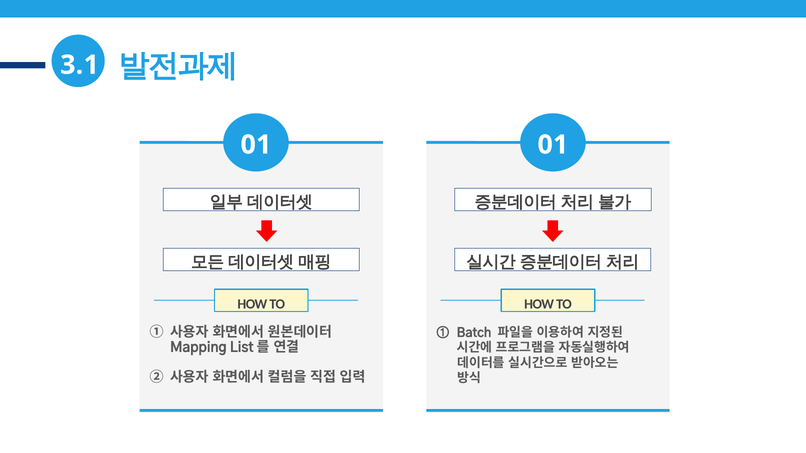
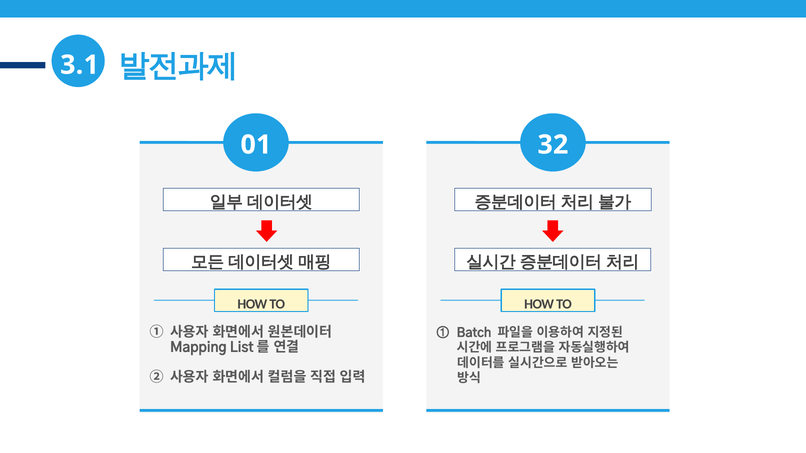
01 01: 01 -> 32 (553, 145)
